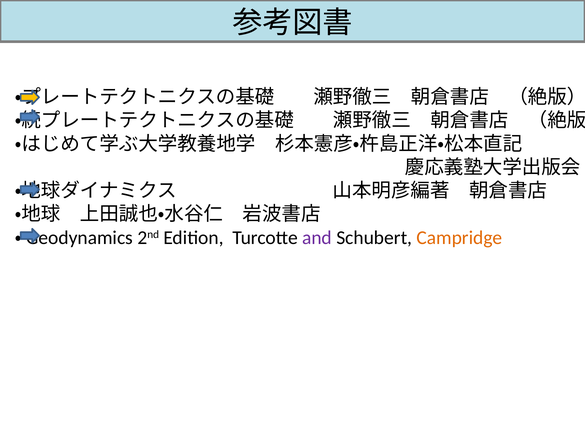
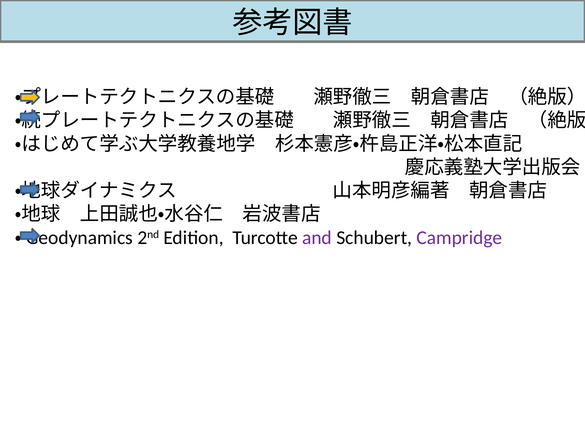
Campridge colour: orange -> purple (459, 237)
